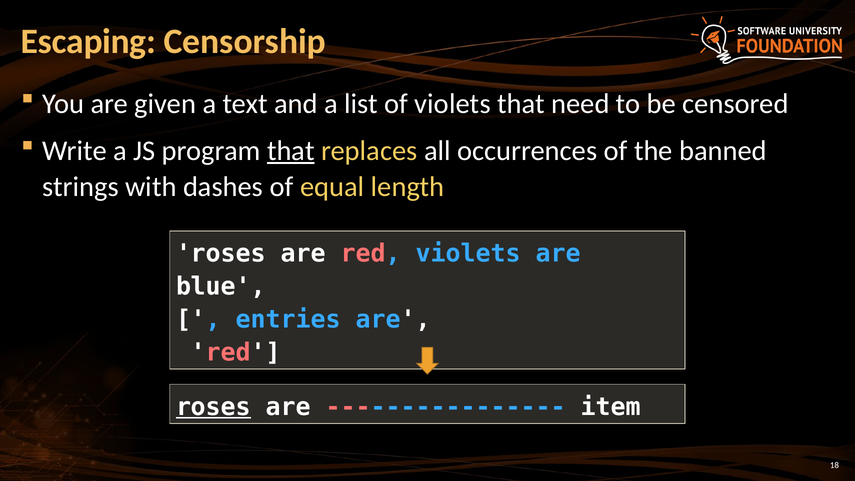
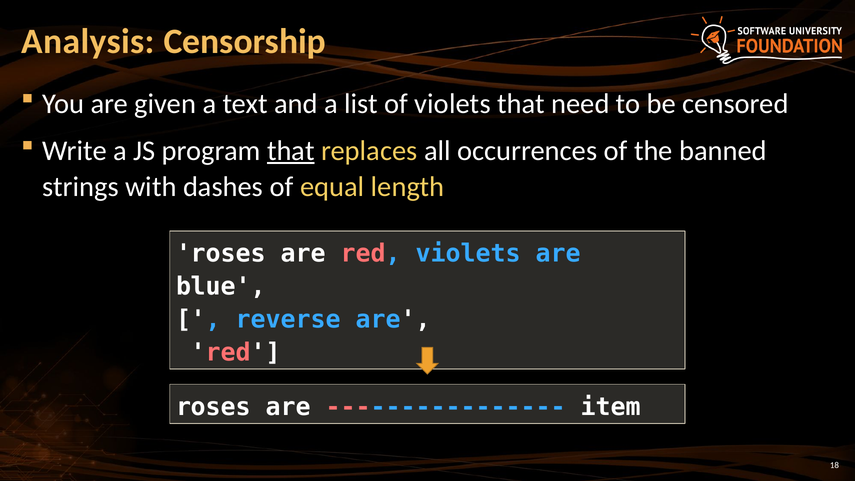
Escaping: Escaping -> Analysis (88, 42)
entries: entries -> reverse (288, 320)
roses underline: present -> none (213, 407)
